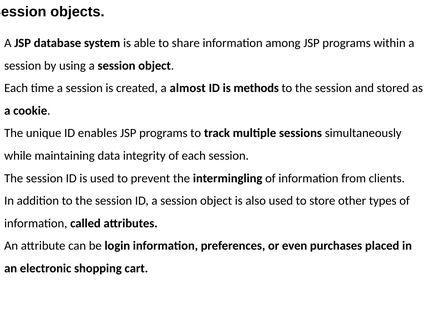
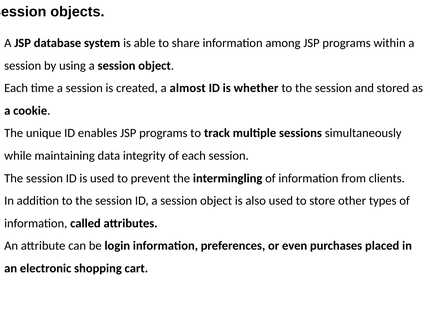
methods: methods -> whether (256, 88)
